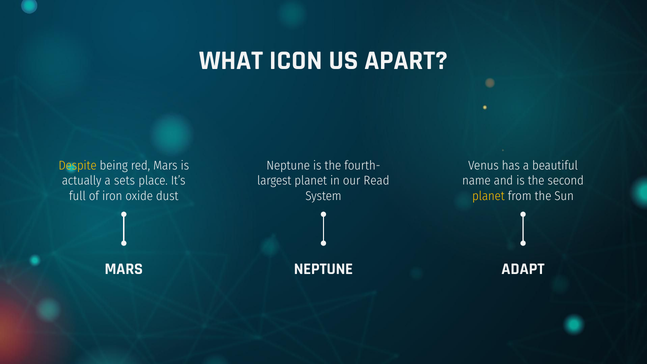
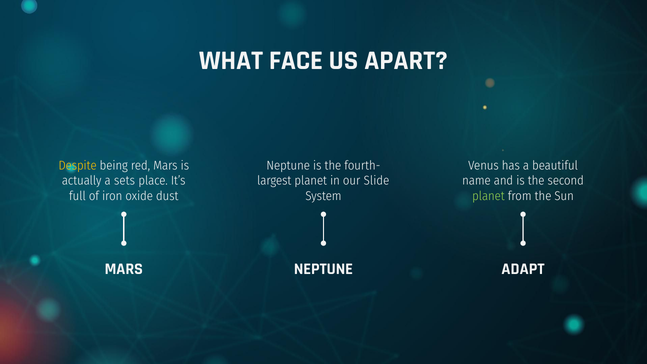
ICON: ICON -> FACE (296, 61)
Read: Read -> Slide (376, 181)
planet colour: yellow -> light green (488, 196)
